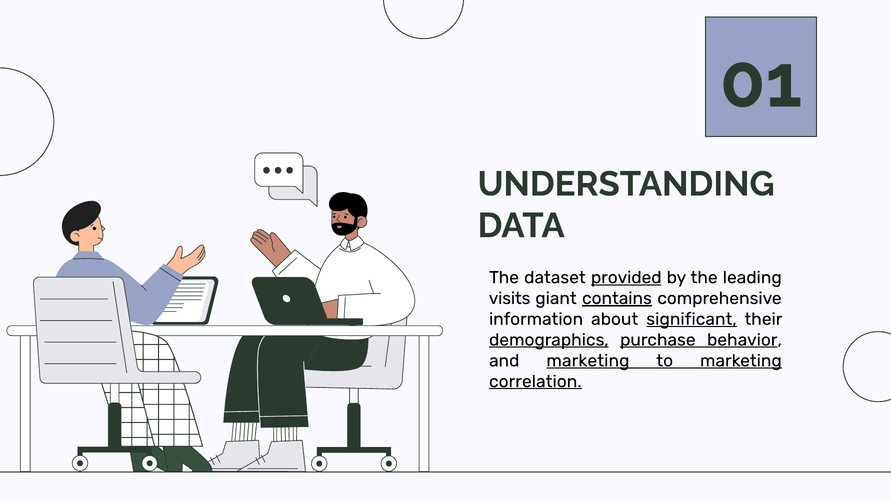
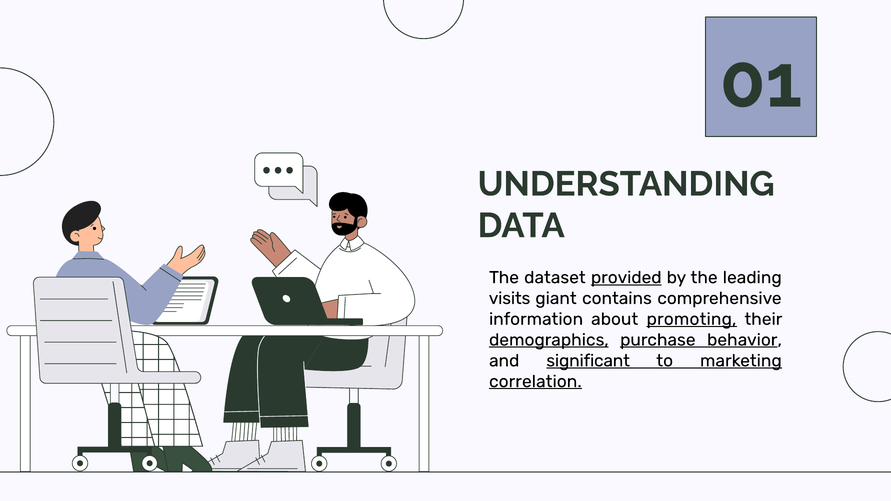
contains underline: present -> none (617, 298)
significant: significant -> promoting (691, 319)
and marketing: marketing -> significant (588, 361)
